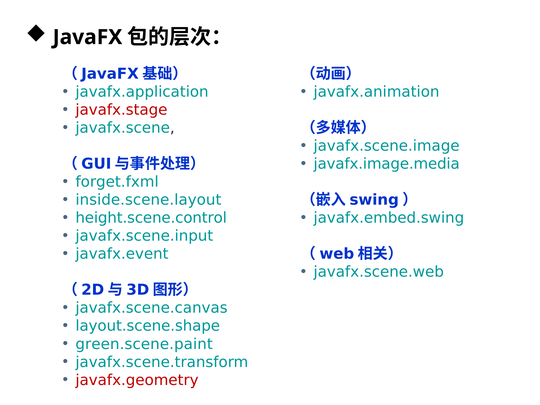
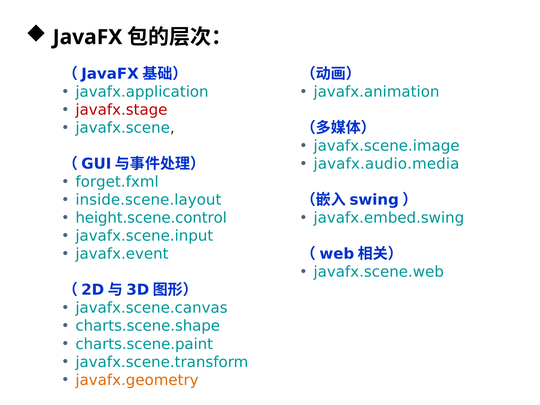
javafx.image.media: javafx.image.media -> javafx.audio.media (386, 164)
layout.scene.shape: layout.scene.shape -> charts.scene.shape (148, 326)
green.scene.paint: green.scene.paint -> charts.scene.paint (144, 344)
javafx.geometry colour: red -> orange (137, 380)
